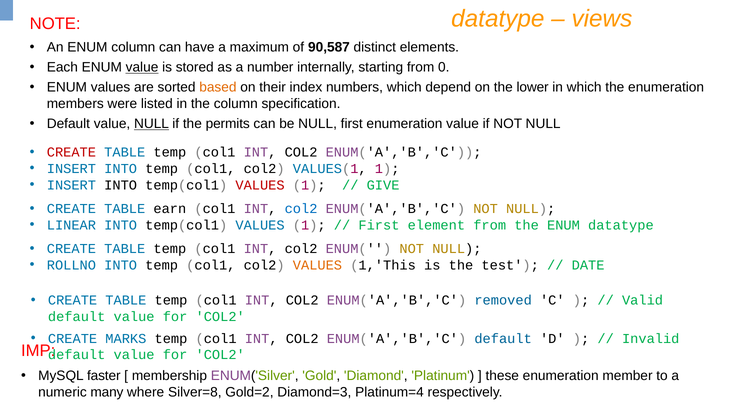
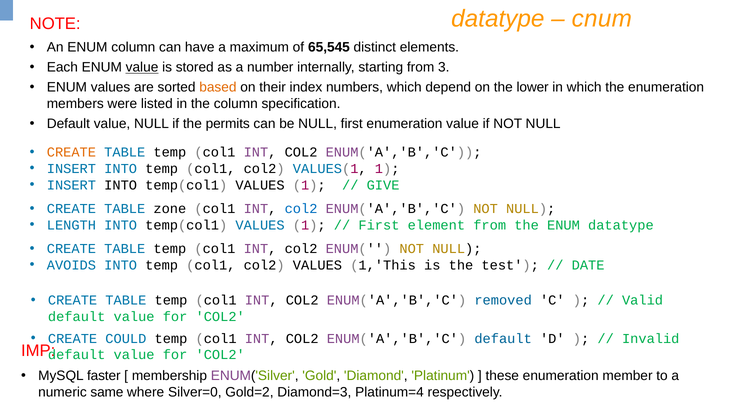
views: views -> cnum (602, 19)
90,587: 90,587 -> 65,545 (329, 47)
0: 0 -> 3 (444, 67)
NULL underline: present -> none (151, 124)
CREATE colour: red -> orange (71, 152)
VALUES colour: red -> black (260, 185)
earn: earn -> zone (170, 209)
LINEAR: LINEAR -> LENGTH (71, 225)
ROLLNO: ROLLNO -> AVOIDS (71, 265)
VALUES colour: orange -> black (317, 265)
MARKS: MARKS -> COULD (126, 339)
many: many -> same (107, 392)
Silver=8: Silver=8 -> Silver=0 (195, 392)
